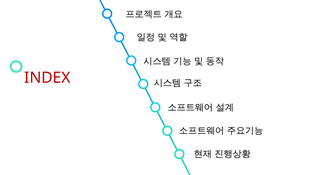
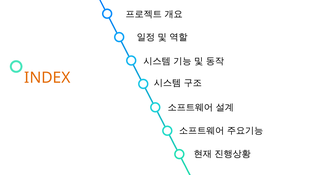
INDEX colour: red -> orange (47, 78)
